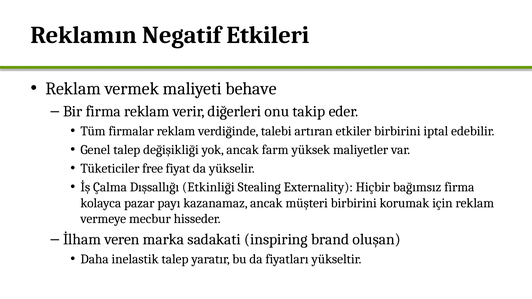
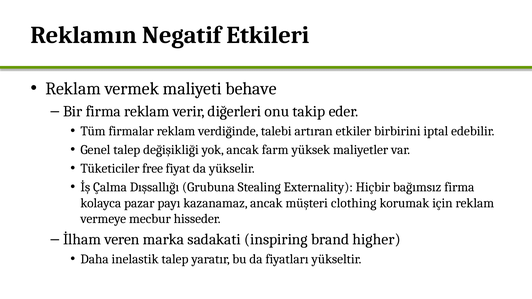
Etkinliği: Etkinliği -> Grubuna (208, 187)
müşteri birbirini: birbirini -> clothing (354, 203)
oluşan: oluşan -> higher (377, 240)
